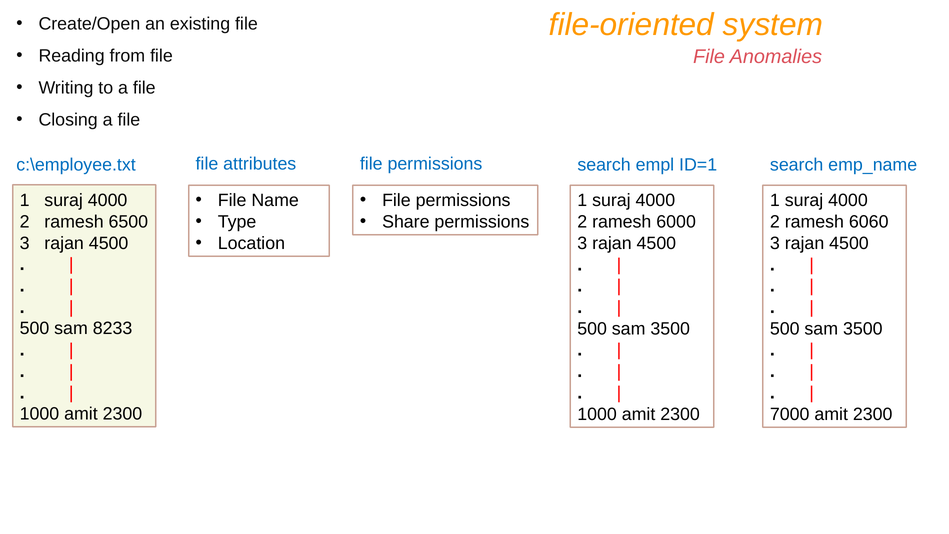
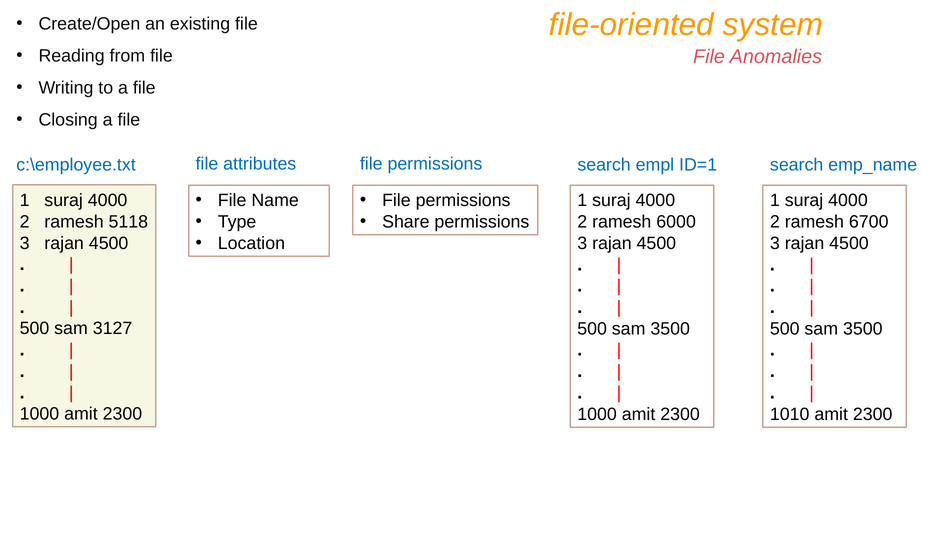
6500: 6500 -> 5118 (128, 222)
6060: 6060 -> 6700 (869, 222)
8233: 8233 -> 3127 (113, 328)
7000: 7000 -> 1010 (790, 414)
